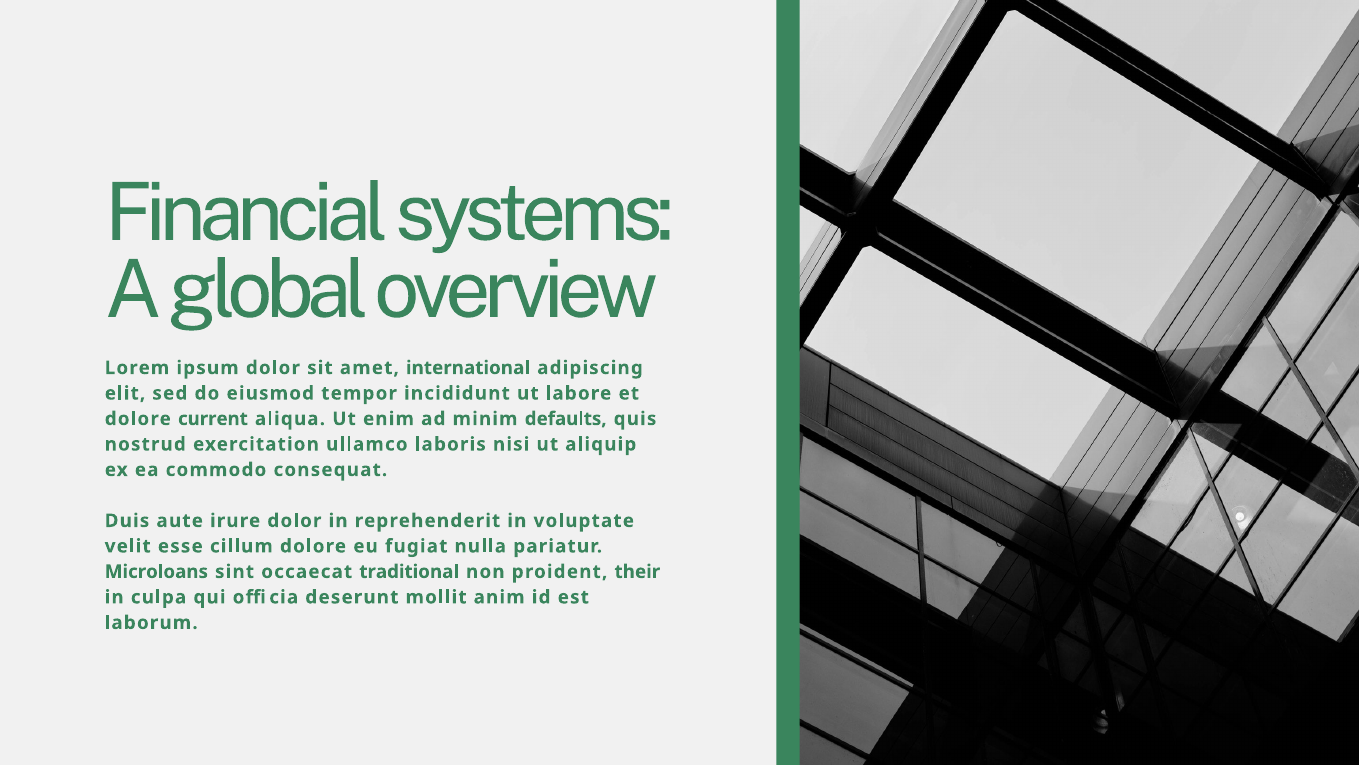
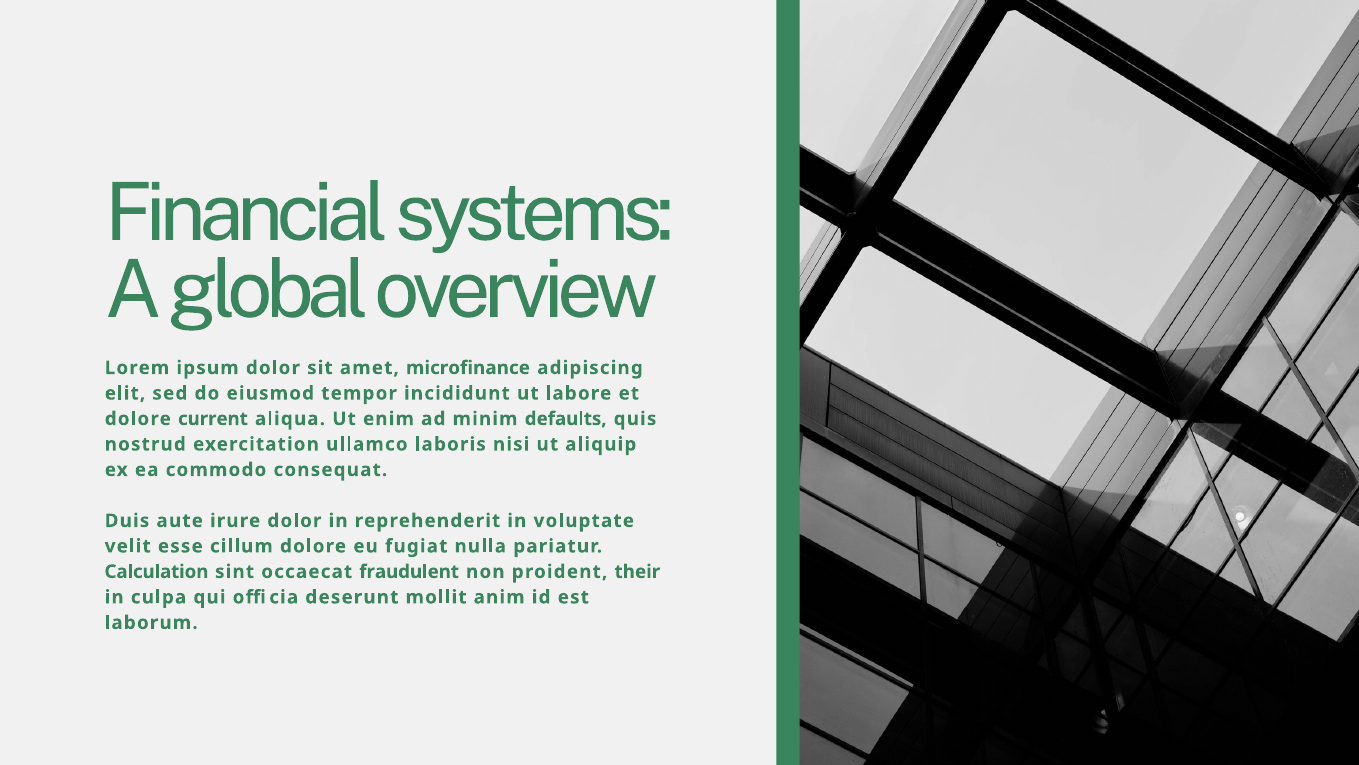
international: international -> microfinance (468, 368)
Microloans: Microloans -> Calculation (156, 571)
traditional: traditional -> fraudulent (409, 571)
